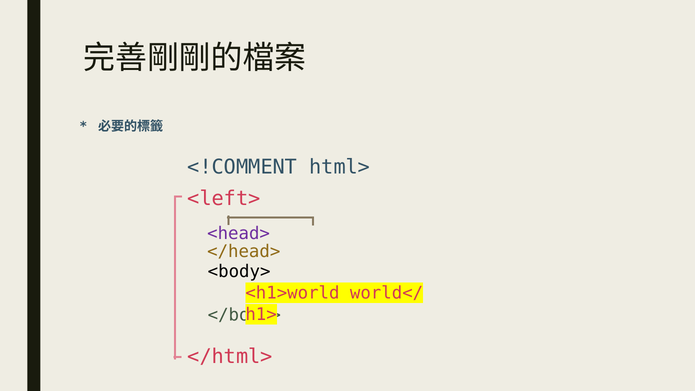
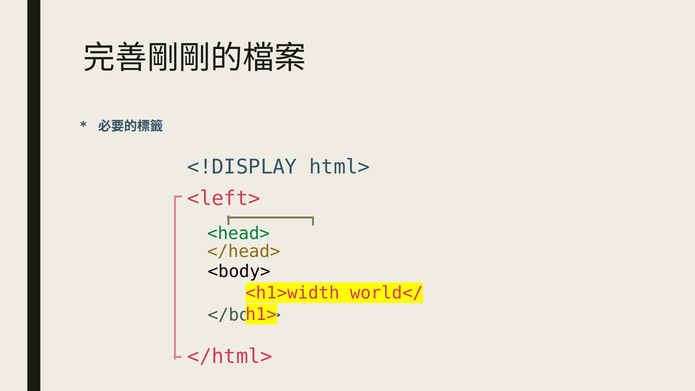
<!COMMENT: <!COMMENT -> <!DISPLAY (242, 167)
<head> colour: purple -> green (239, 233)
<h1>world: <h1>world -> <h1>width (292, 293)
